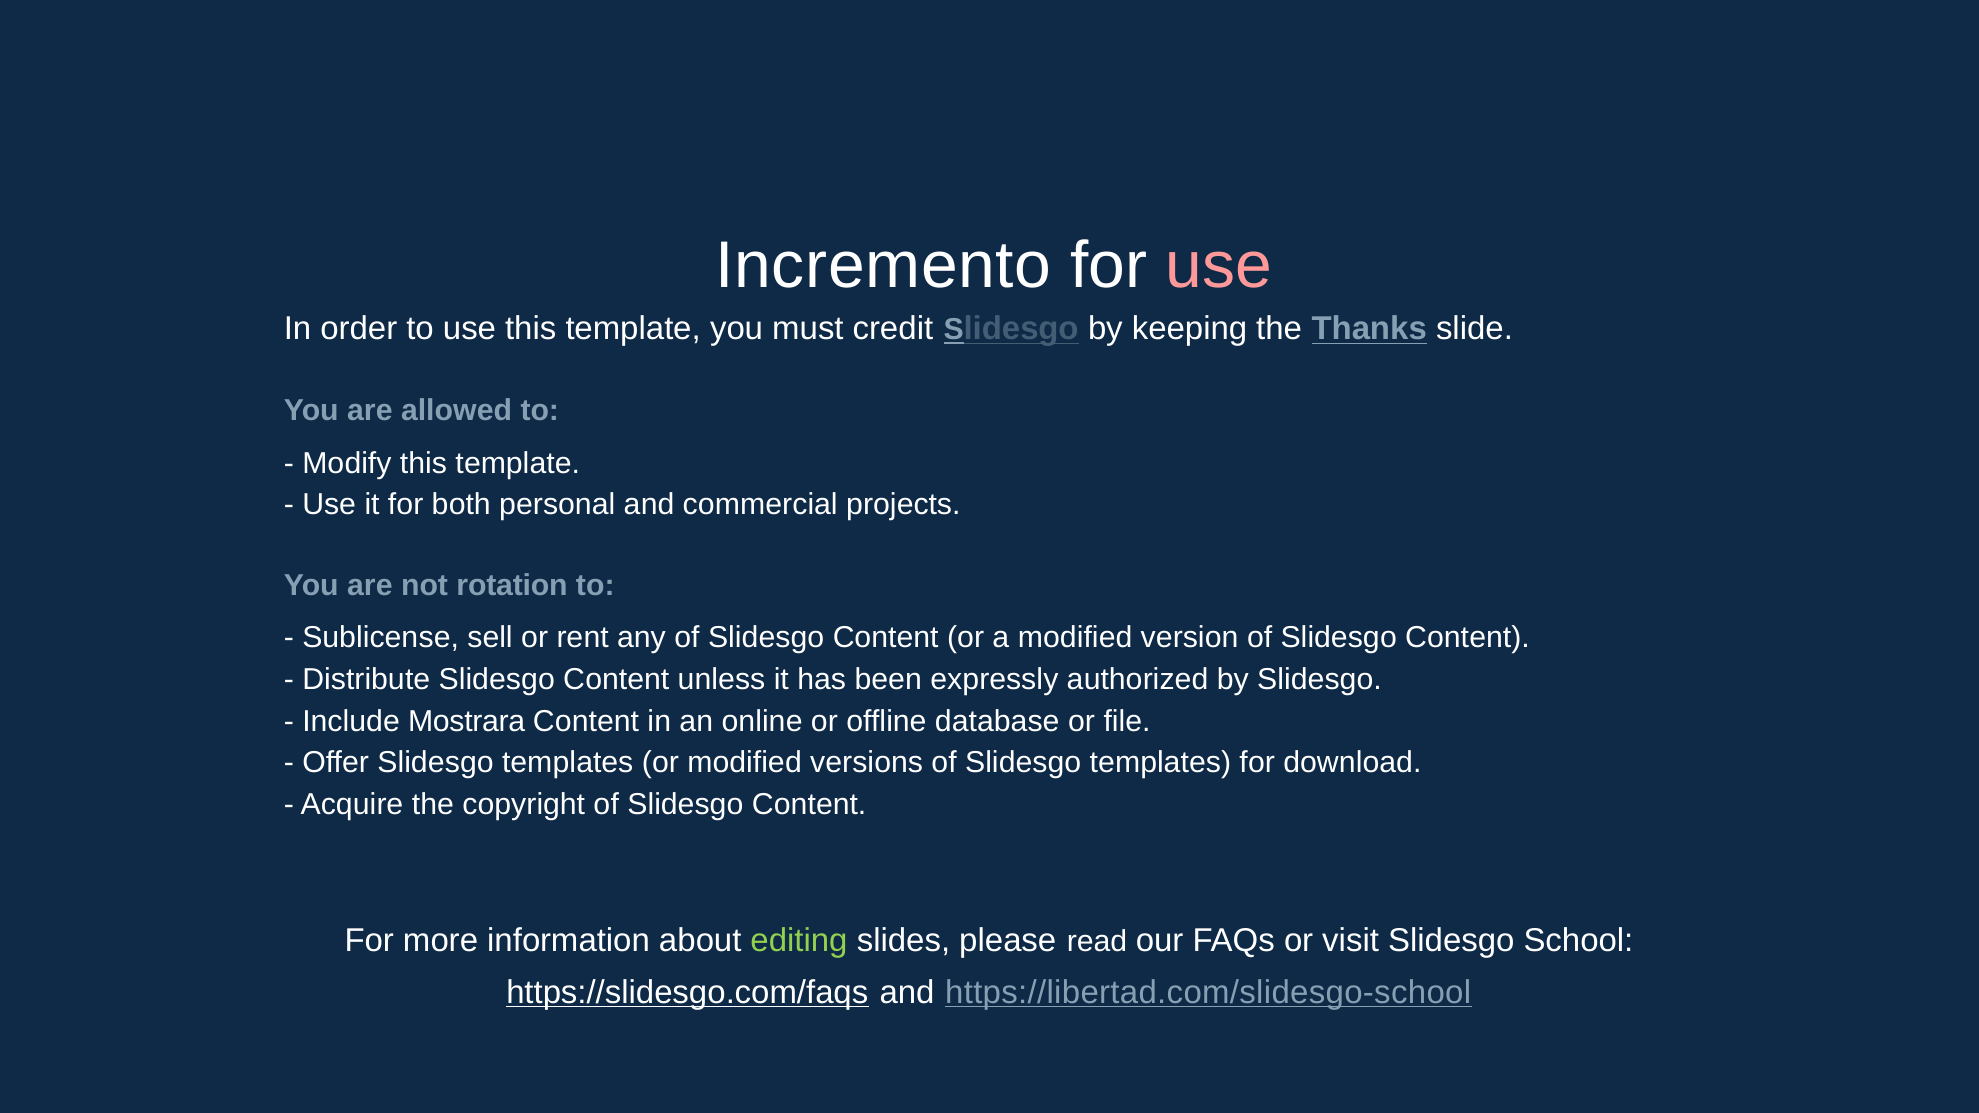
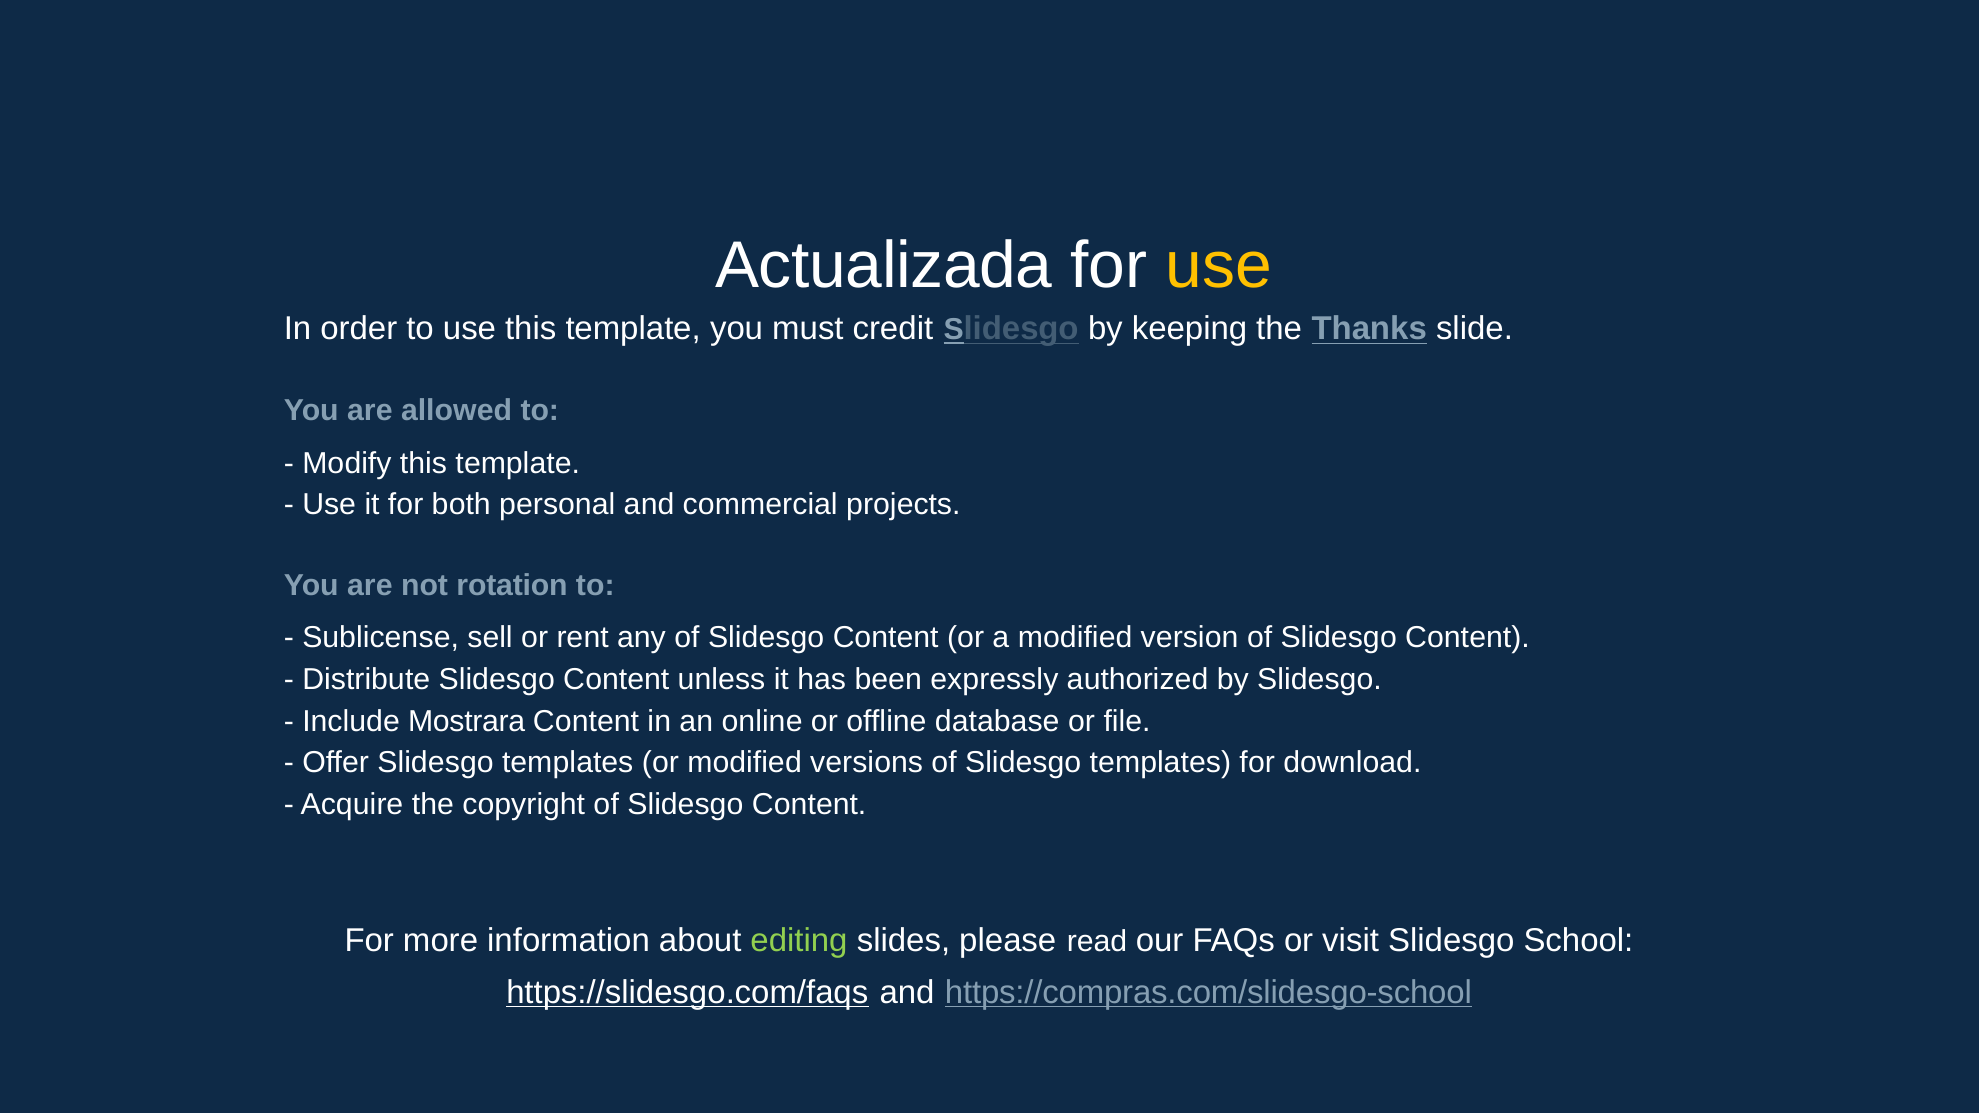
Incremento: Incremento -> Actualizada (884, 266)
use colour: pink -> yellow (1219, 266)
https://libertad.com/slidesgo-school: https://libertad.com/slidesgo-school -> https://compras.com/slidesgo-school (1208, 992)
